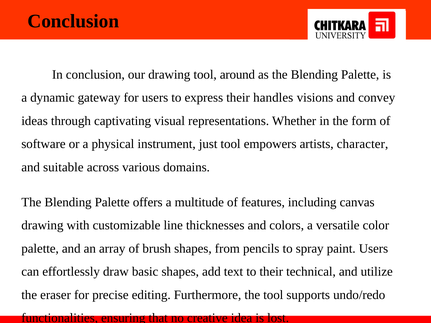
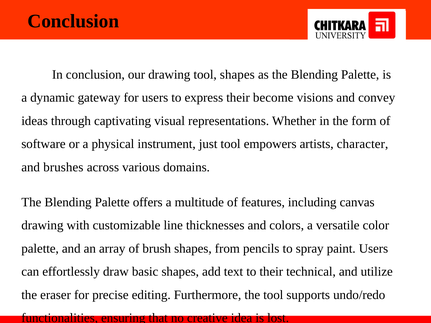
tool around: around -> shapes (237, 75)
handles: handles -> become (273, 98)
suitable: suitable -> brushes (63, 167)
